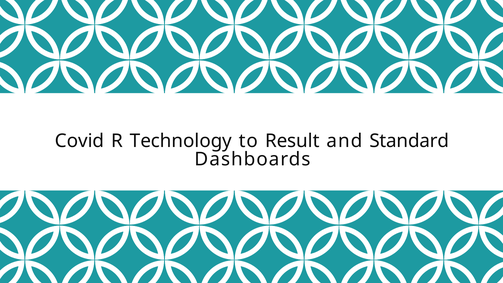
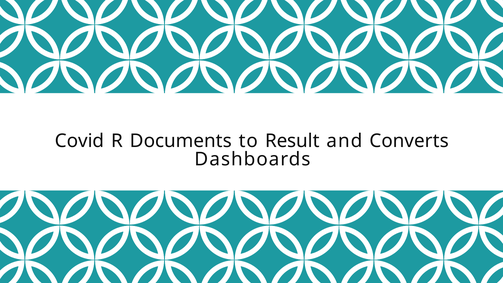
Technology: Technology -> Documents (181, 141)
Standard: Standard -> Converts (409, 141)
